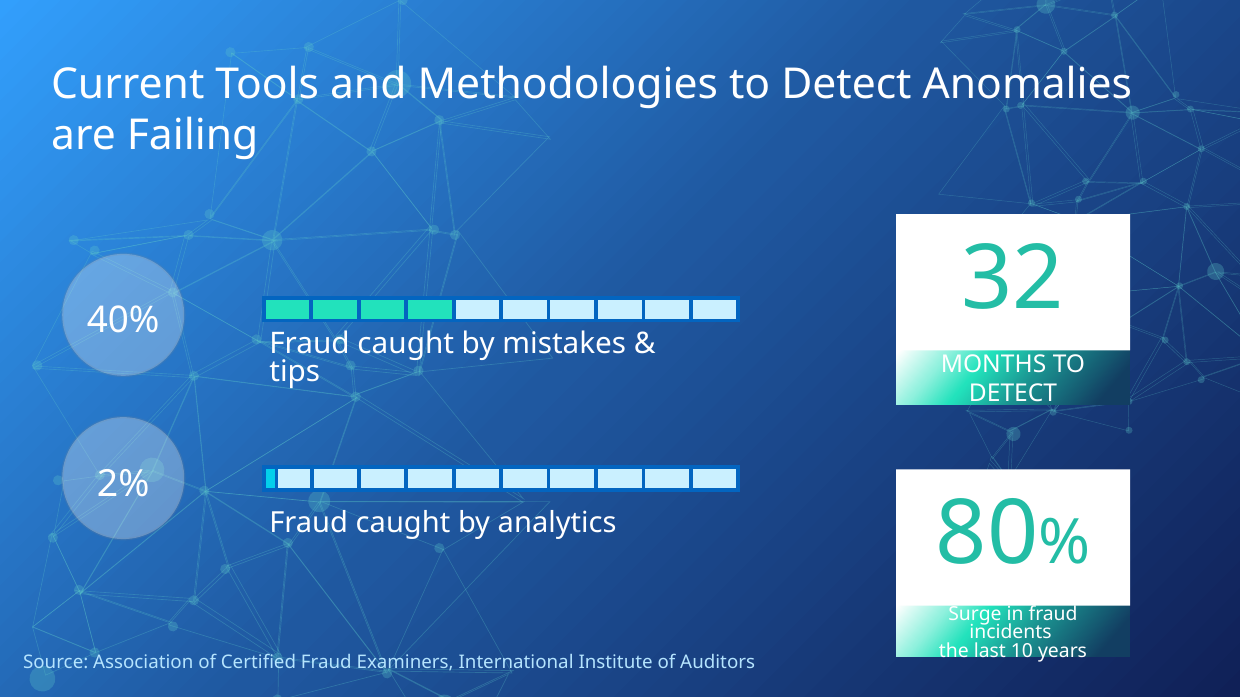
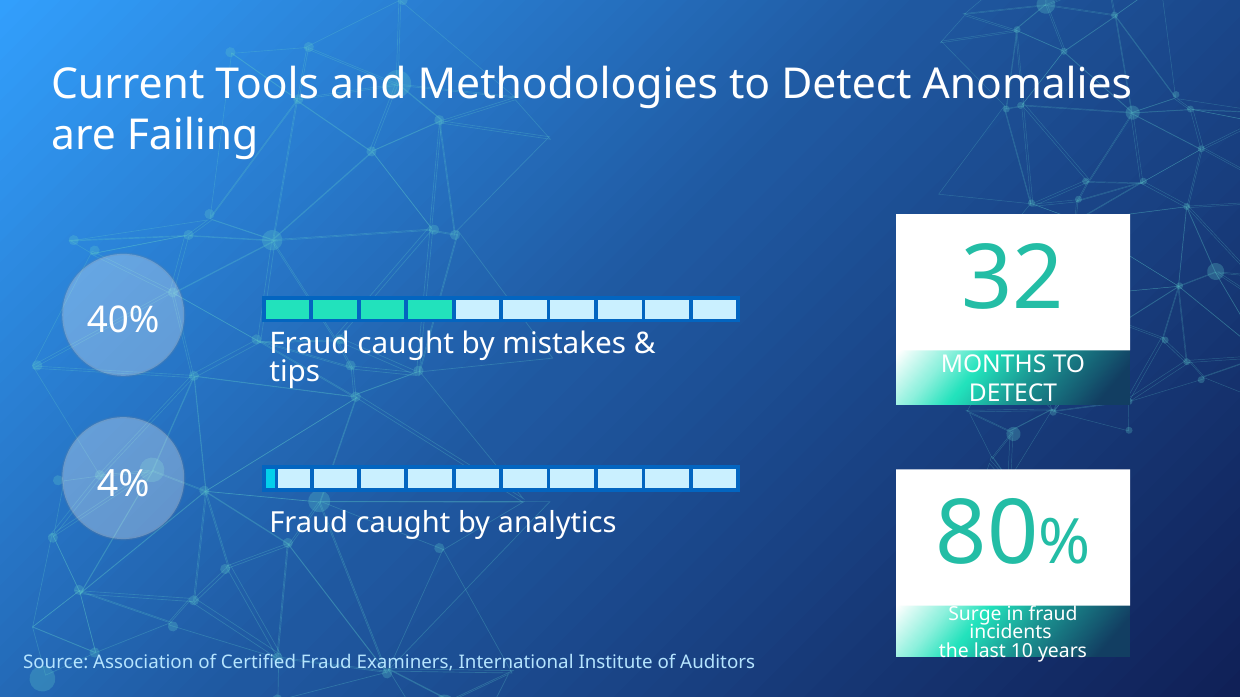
2%: 2% -> 4% (123, 485)
